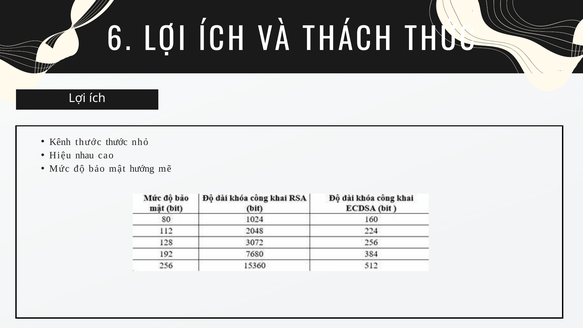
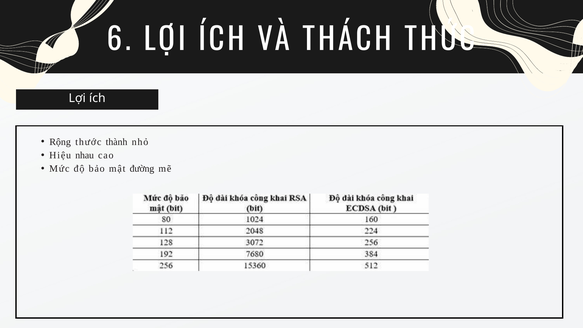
Kênh: Kênh -> Rộng (60, 142)
thước thước: thước -> thành (117, 142)
hướng: hướng -> đường (142, 169)
